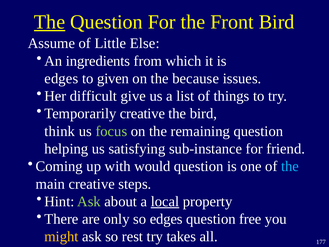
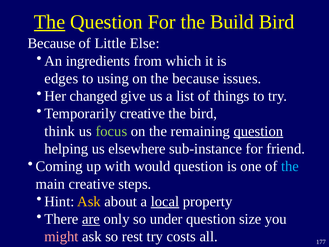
Front: Front -> Build (232, 22)
Assume: Assume -> Because (52, 43)
given: given -> using (113, 78)
difficult: difficult -> changed (94, 96)
question underline: none -> present (258, 131)
satisfying: satisfying -> elsewhere (137, 149)
Ask colour: light green -> yellow (89, 201)
are underline: none -> present (91, 219)
so edges: edges -> under (166, 219)
free: free -> size (250, 219)
might colour: yellow -> pink (61, 236)
takes: takes -> costs (181, 236)
